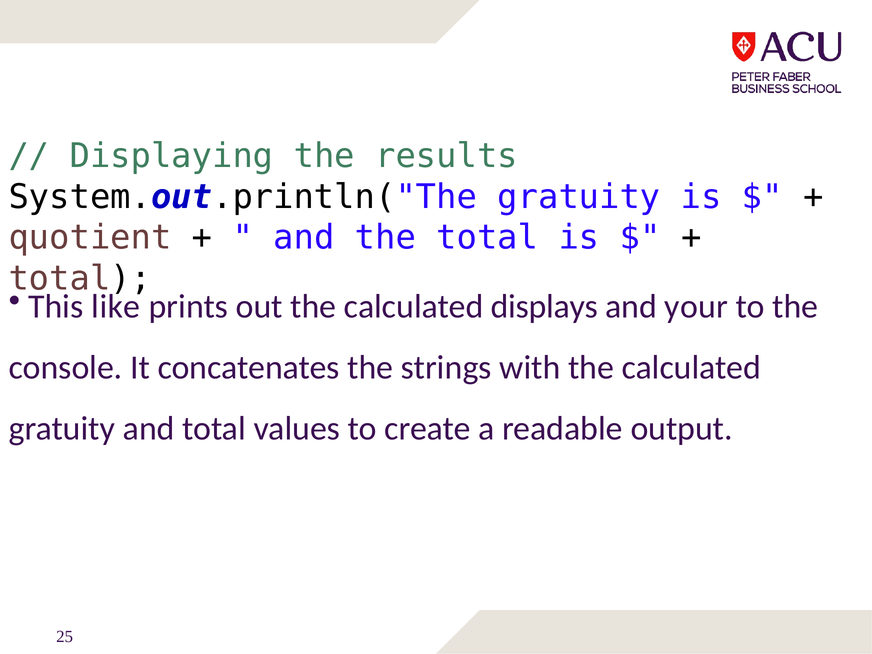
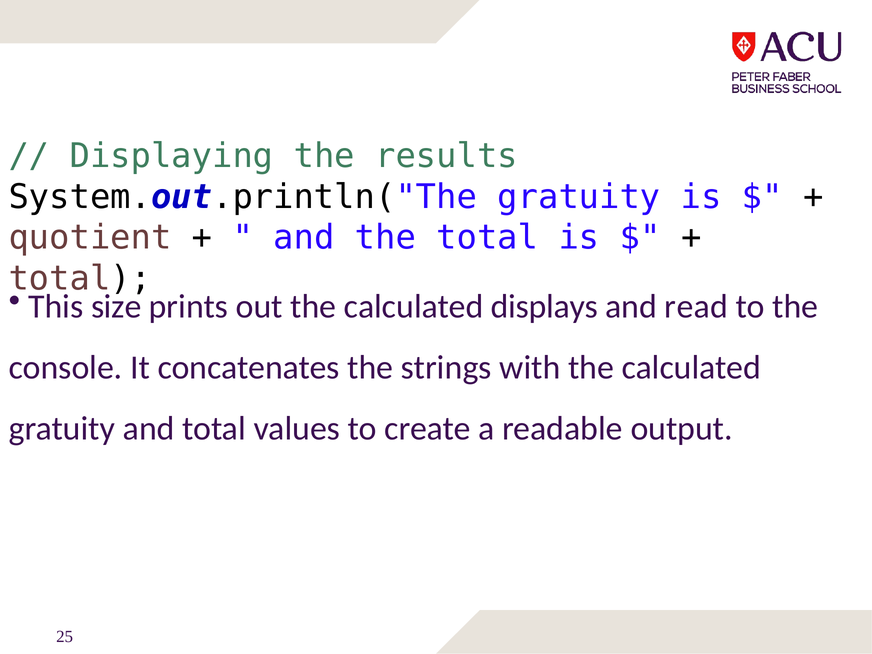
like: like -> size (116, 307)
your: your -> read (696, 307)
